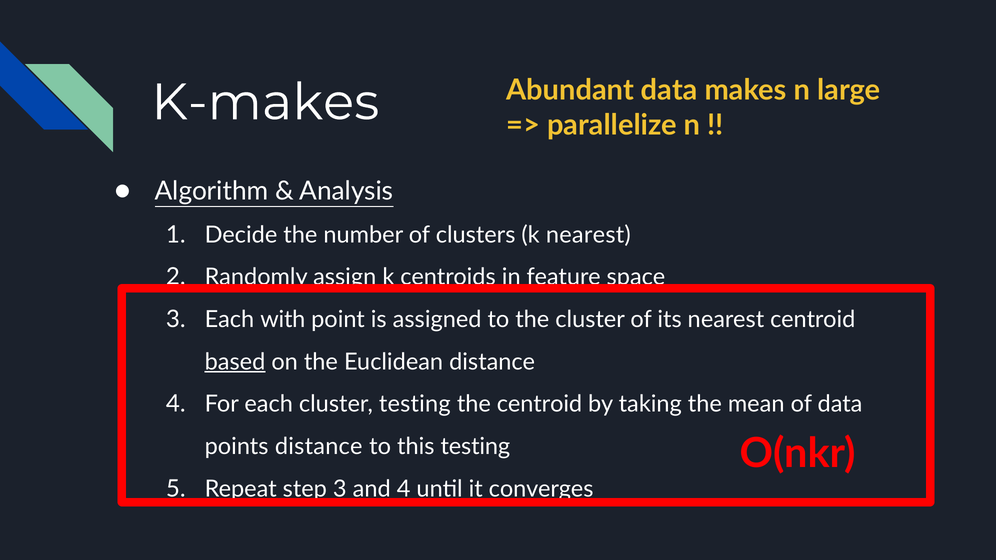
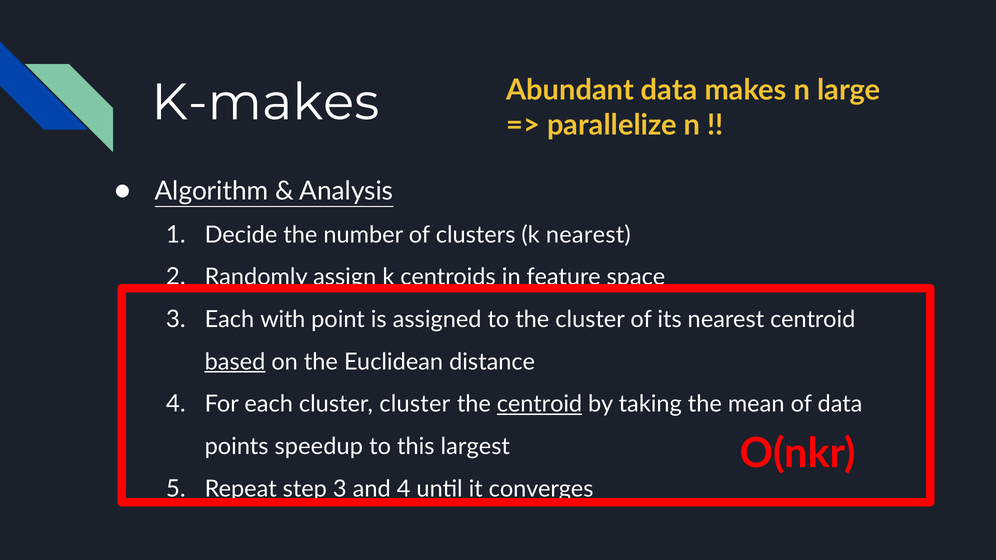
cluster testing: testing -> cluster (415, 404)
centroid underline: none -> present (540, 404)
points distance: distance -> speedup (319, 447)
this testing: testing -> largest (475, 447)
